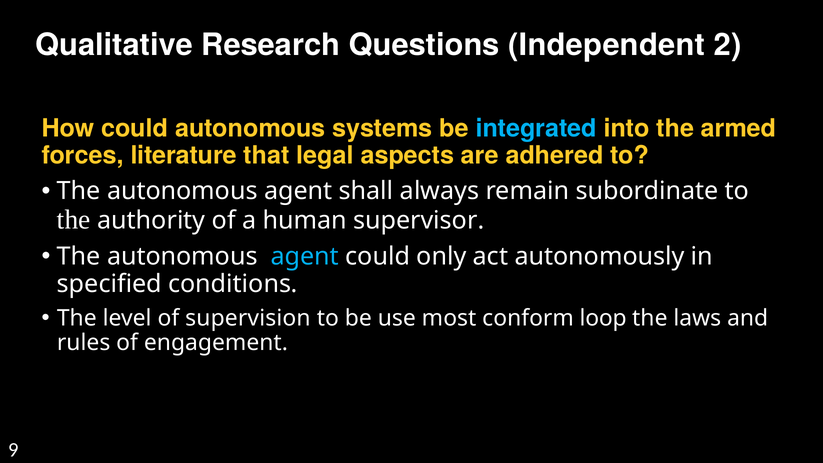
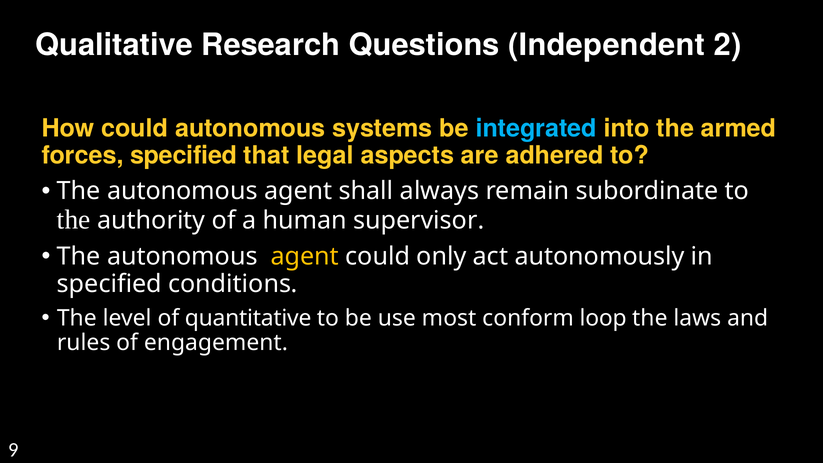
forces literature: literature -> specified (184, 155)
agent colour: light blue -> yellow (305, 257)
supervision: supervision -> quantitative (248, 318)
